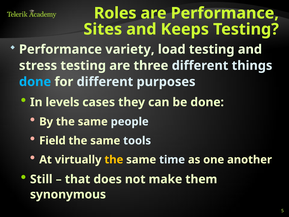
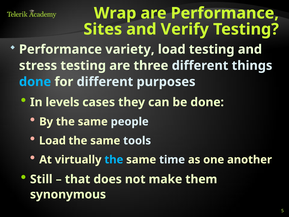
Roles: Roles -> Wrap (115, 13)
Keeps: Keeps -> Verify (185, 29)
Field: Field -> Load (52, 141)
the colour: yellow -> light blue (114, 159)
